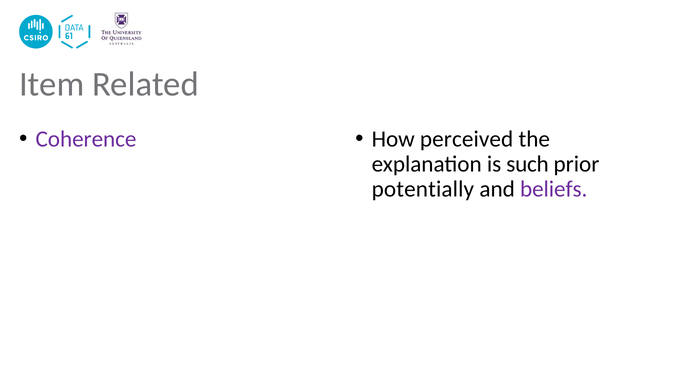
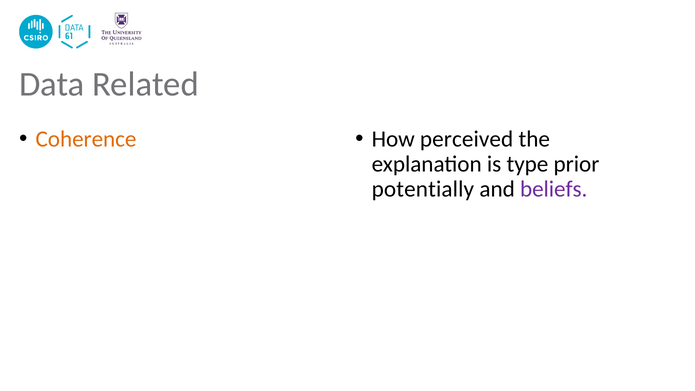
Item: Item -> Data (52, 84)
Coherence colour: purple -> orange (86, 139)
such: such -> type (527, 164)
